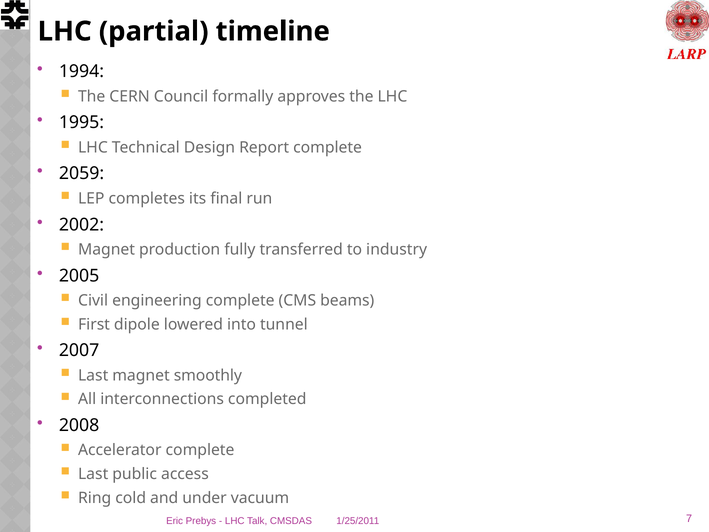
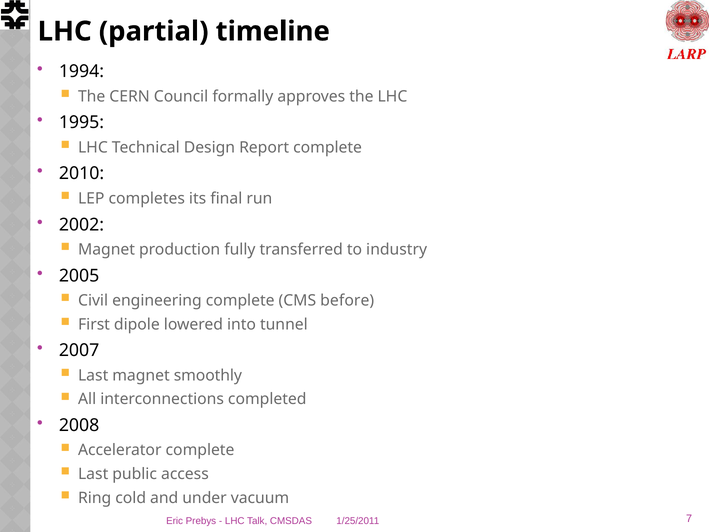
2059: 2059 -> 2010 (82, 174)
beams: beams -> before (347, 300)
